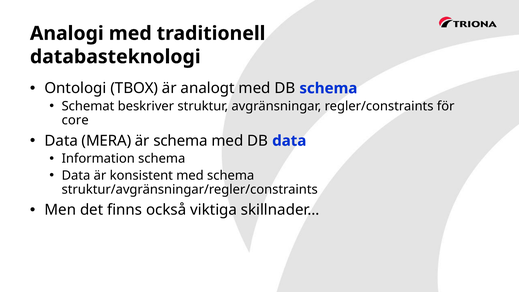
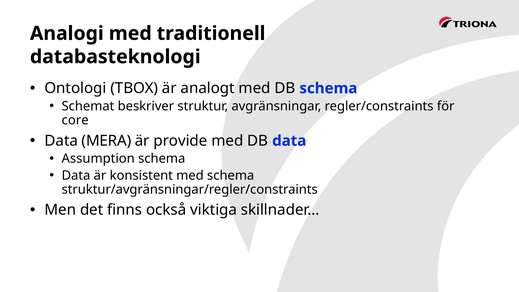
är schema: schema -> provide (180, 141)
Information: Information -> Assumption (98, 159)
